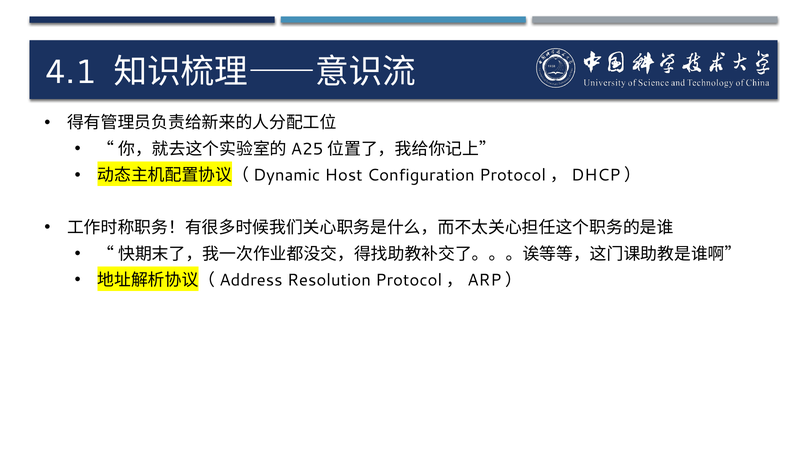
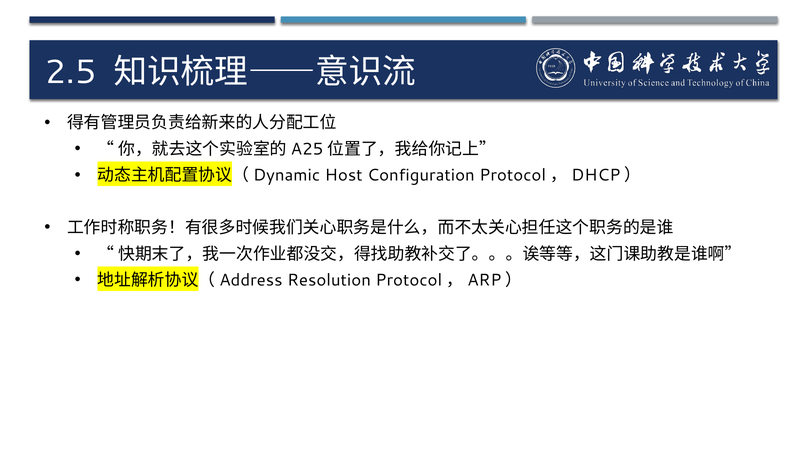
4.1: 4.1 -> 2.5 (70, 72)
